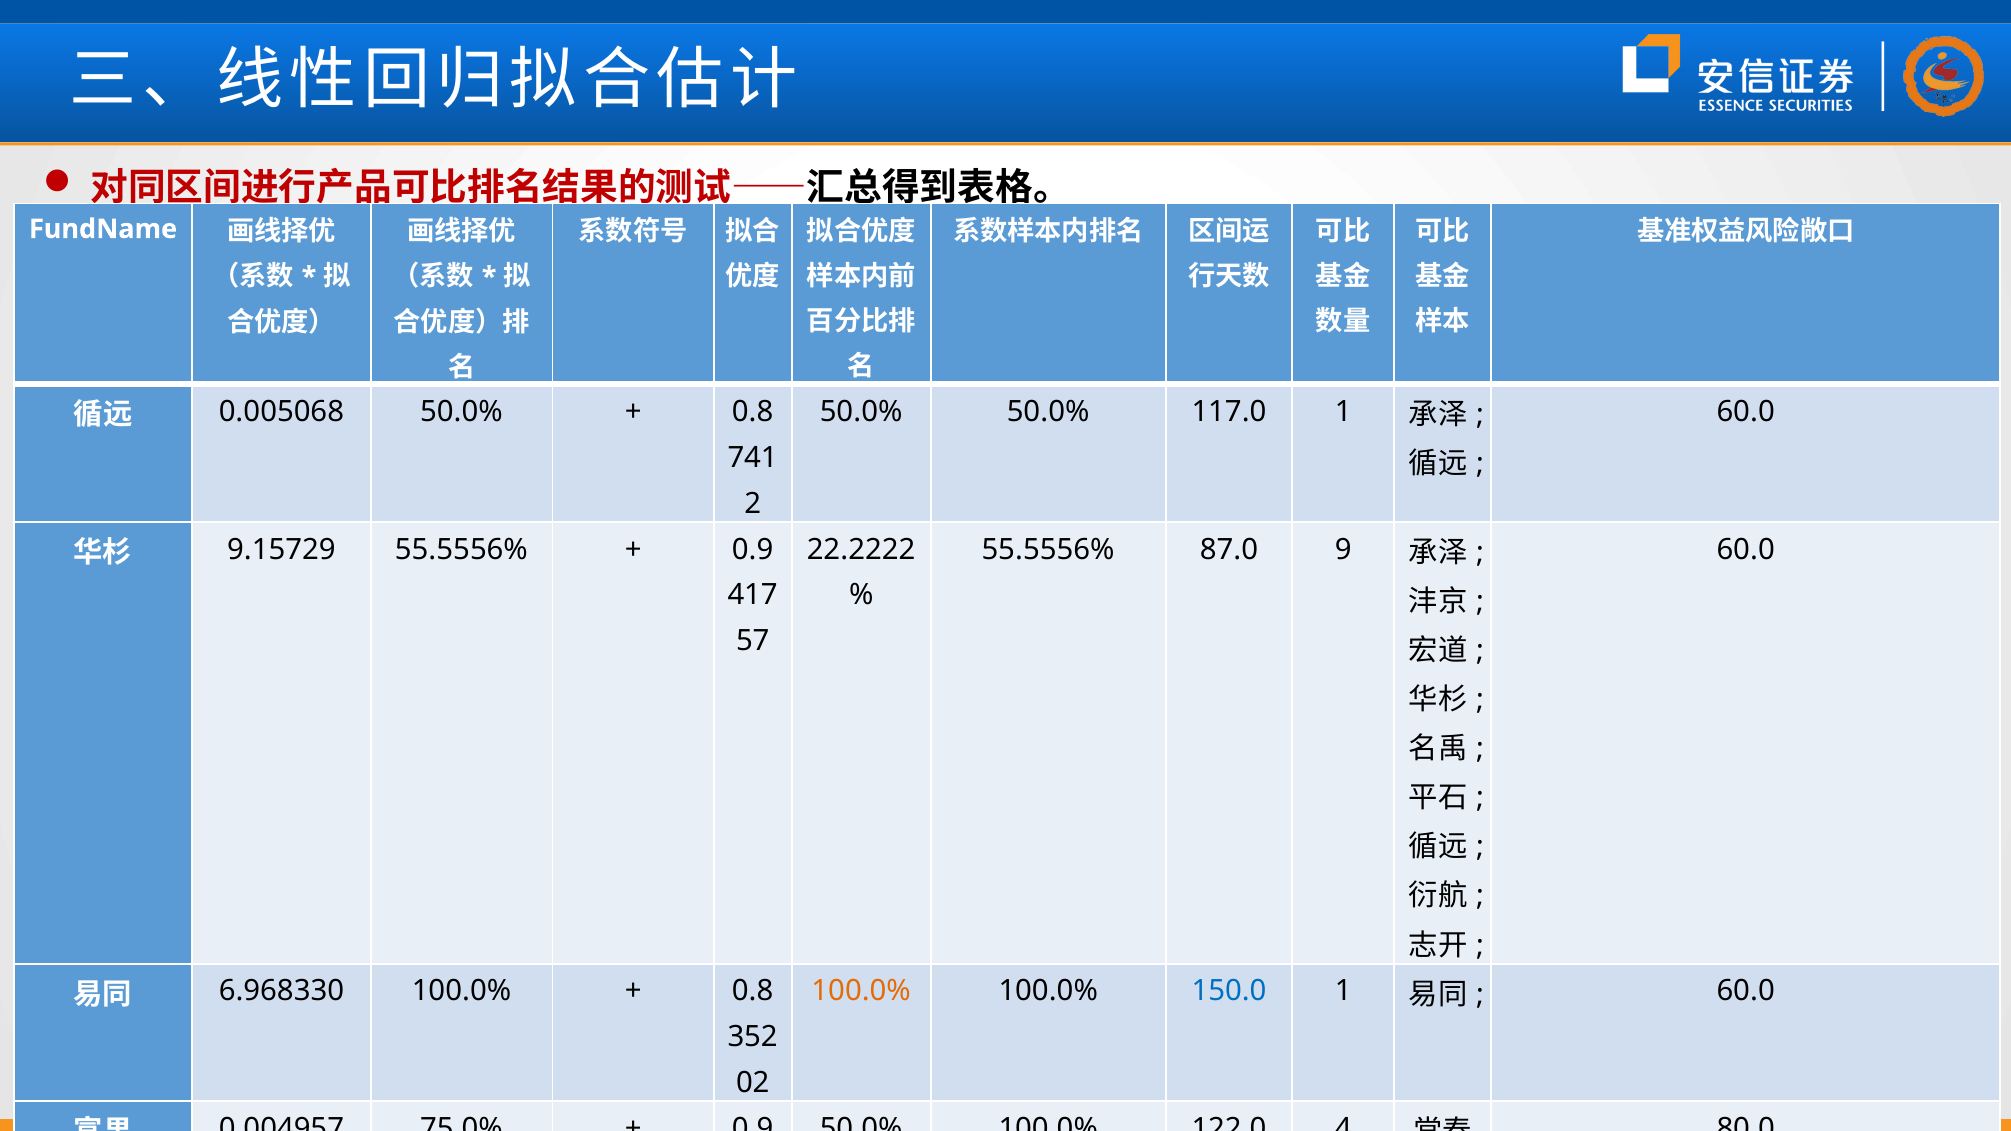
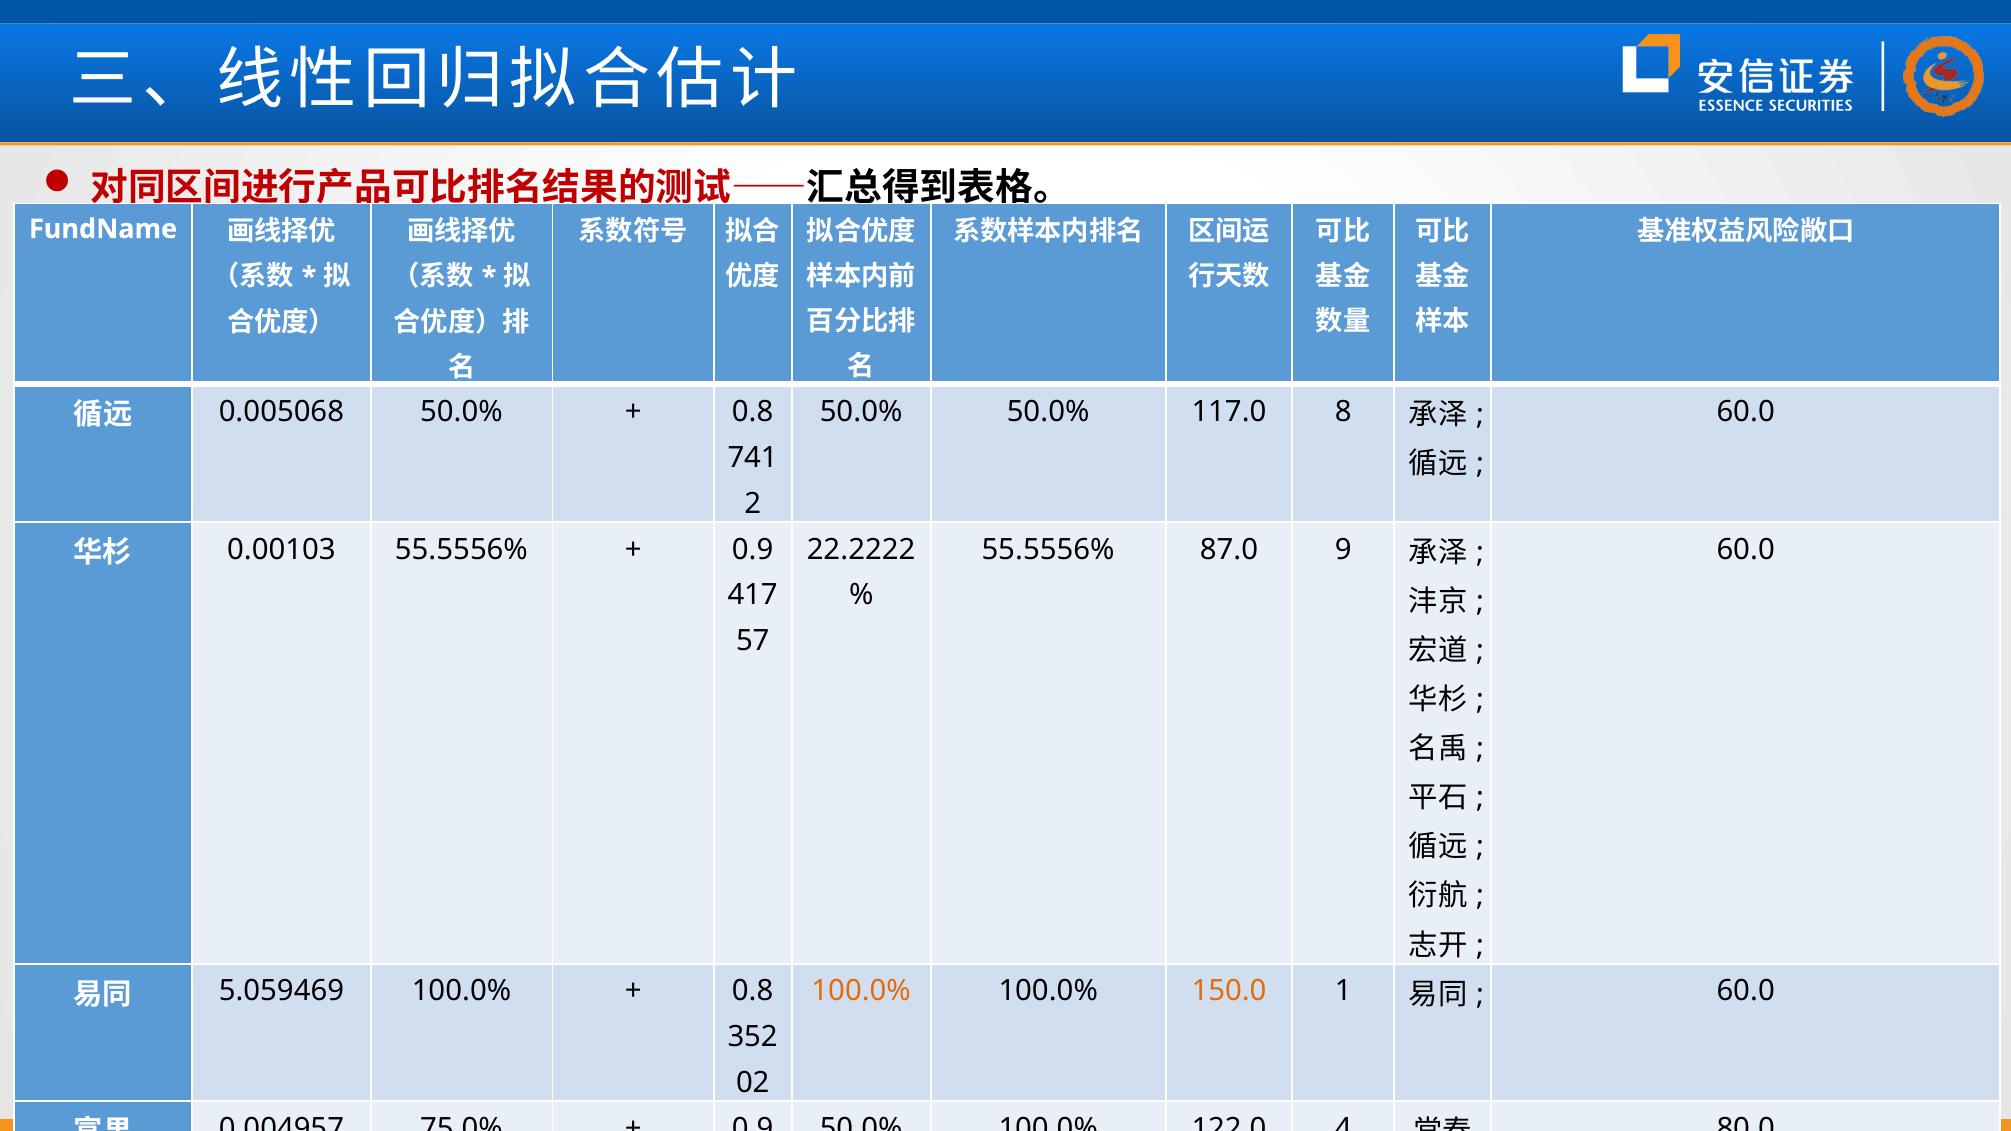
117.0 1: 1 -> 8 (1343, 412)
9.15729: 9.15729 -> 0.00103 (281, 549)
150.0 colour: blue -> orange (1229, 991)
6.968330: 6.968330 -> 5.059469 (281, 991)
